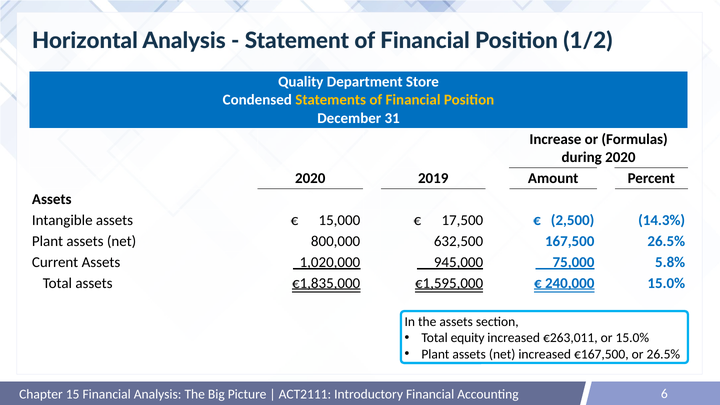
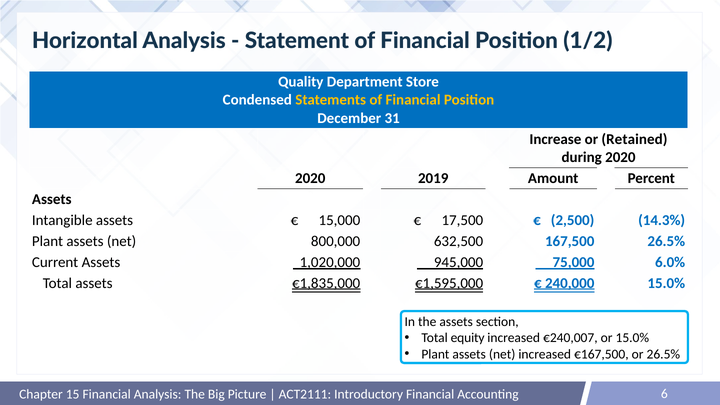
Formulas: Formulas -> Retained (634, 139)
5.8%: 5.8% -> 6.0% (670, 262)
€263,011: €263,011 -> €240,007 (570, 338)
